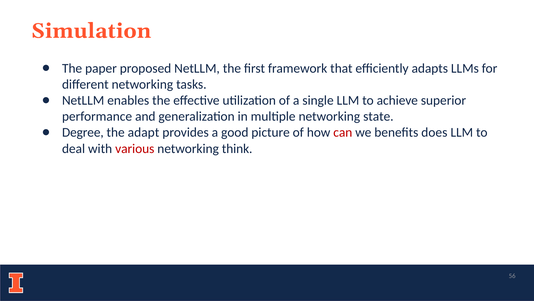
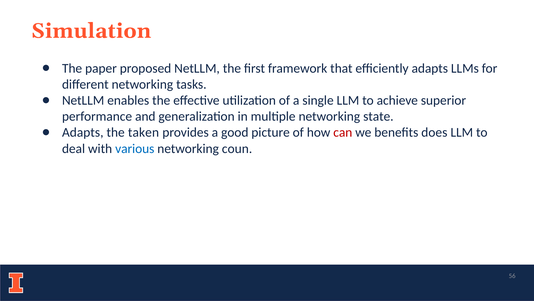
Degree: Degree -> Adapts (83, 132)
adapt: adapt -> taken (143, 132)
various colour: red -> blue (135, 148)
think: think -> coun (237, 148)
